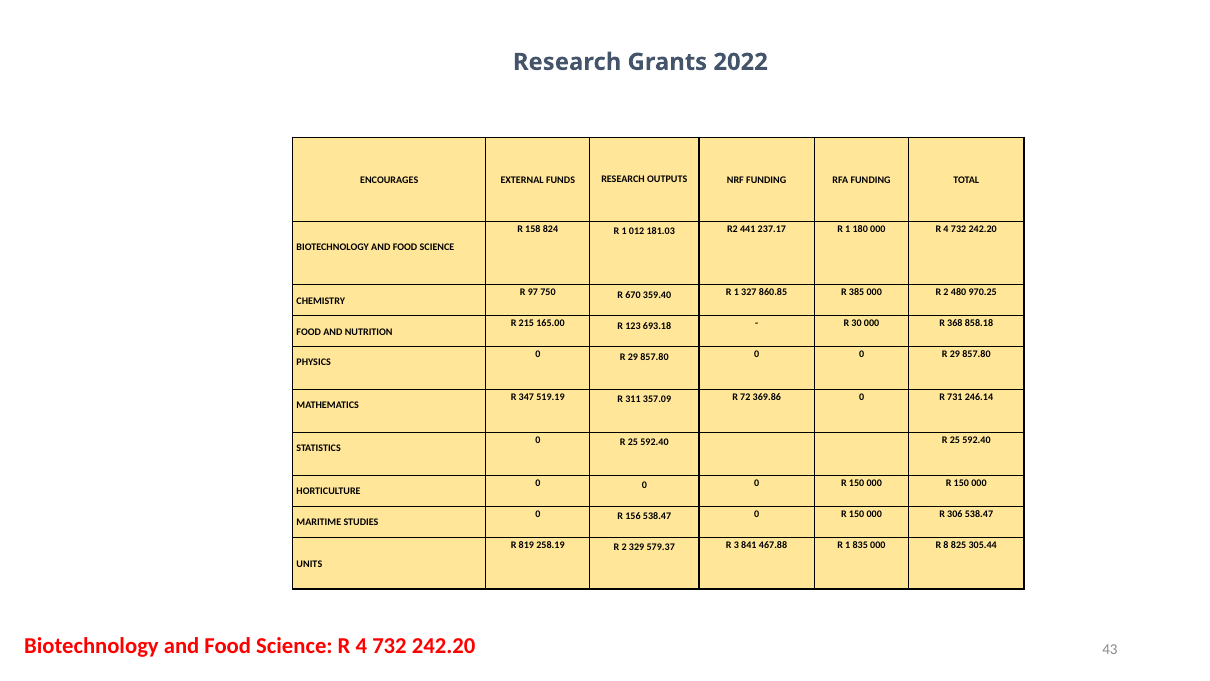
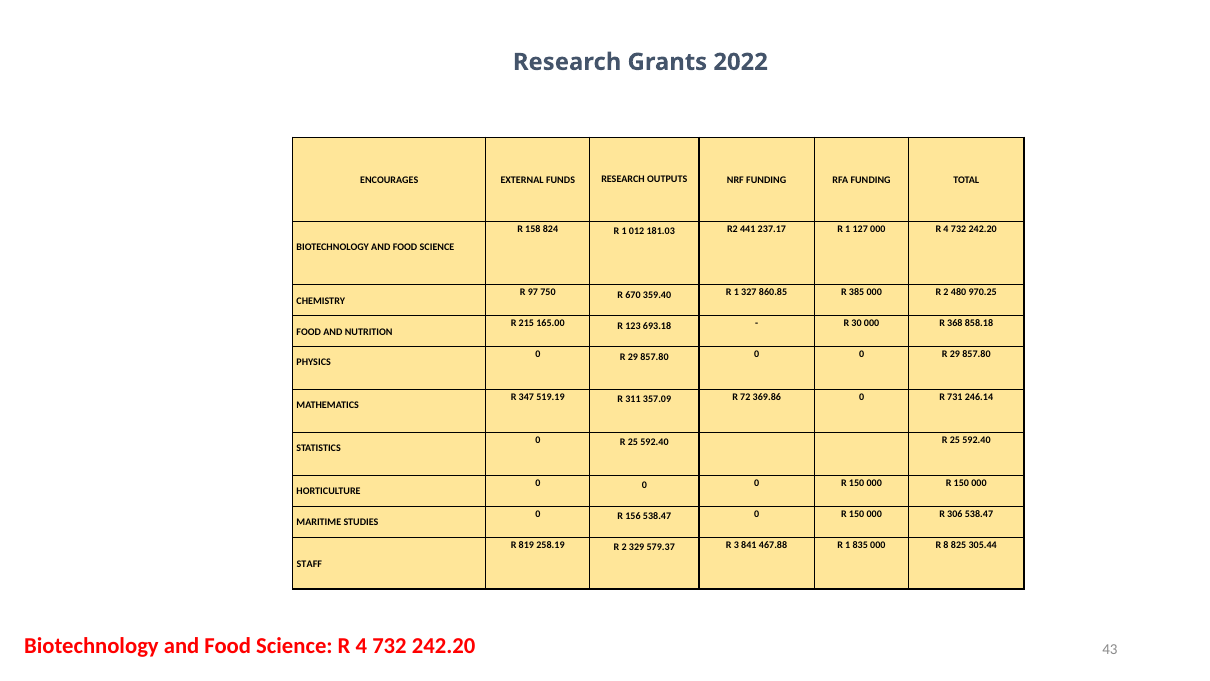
180: 180 -> 127 (860, 229)
UNITS: UNITS -> STAFF (309, 564)
